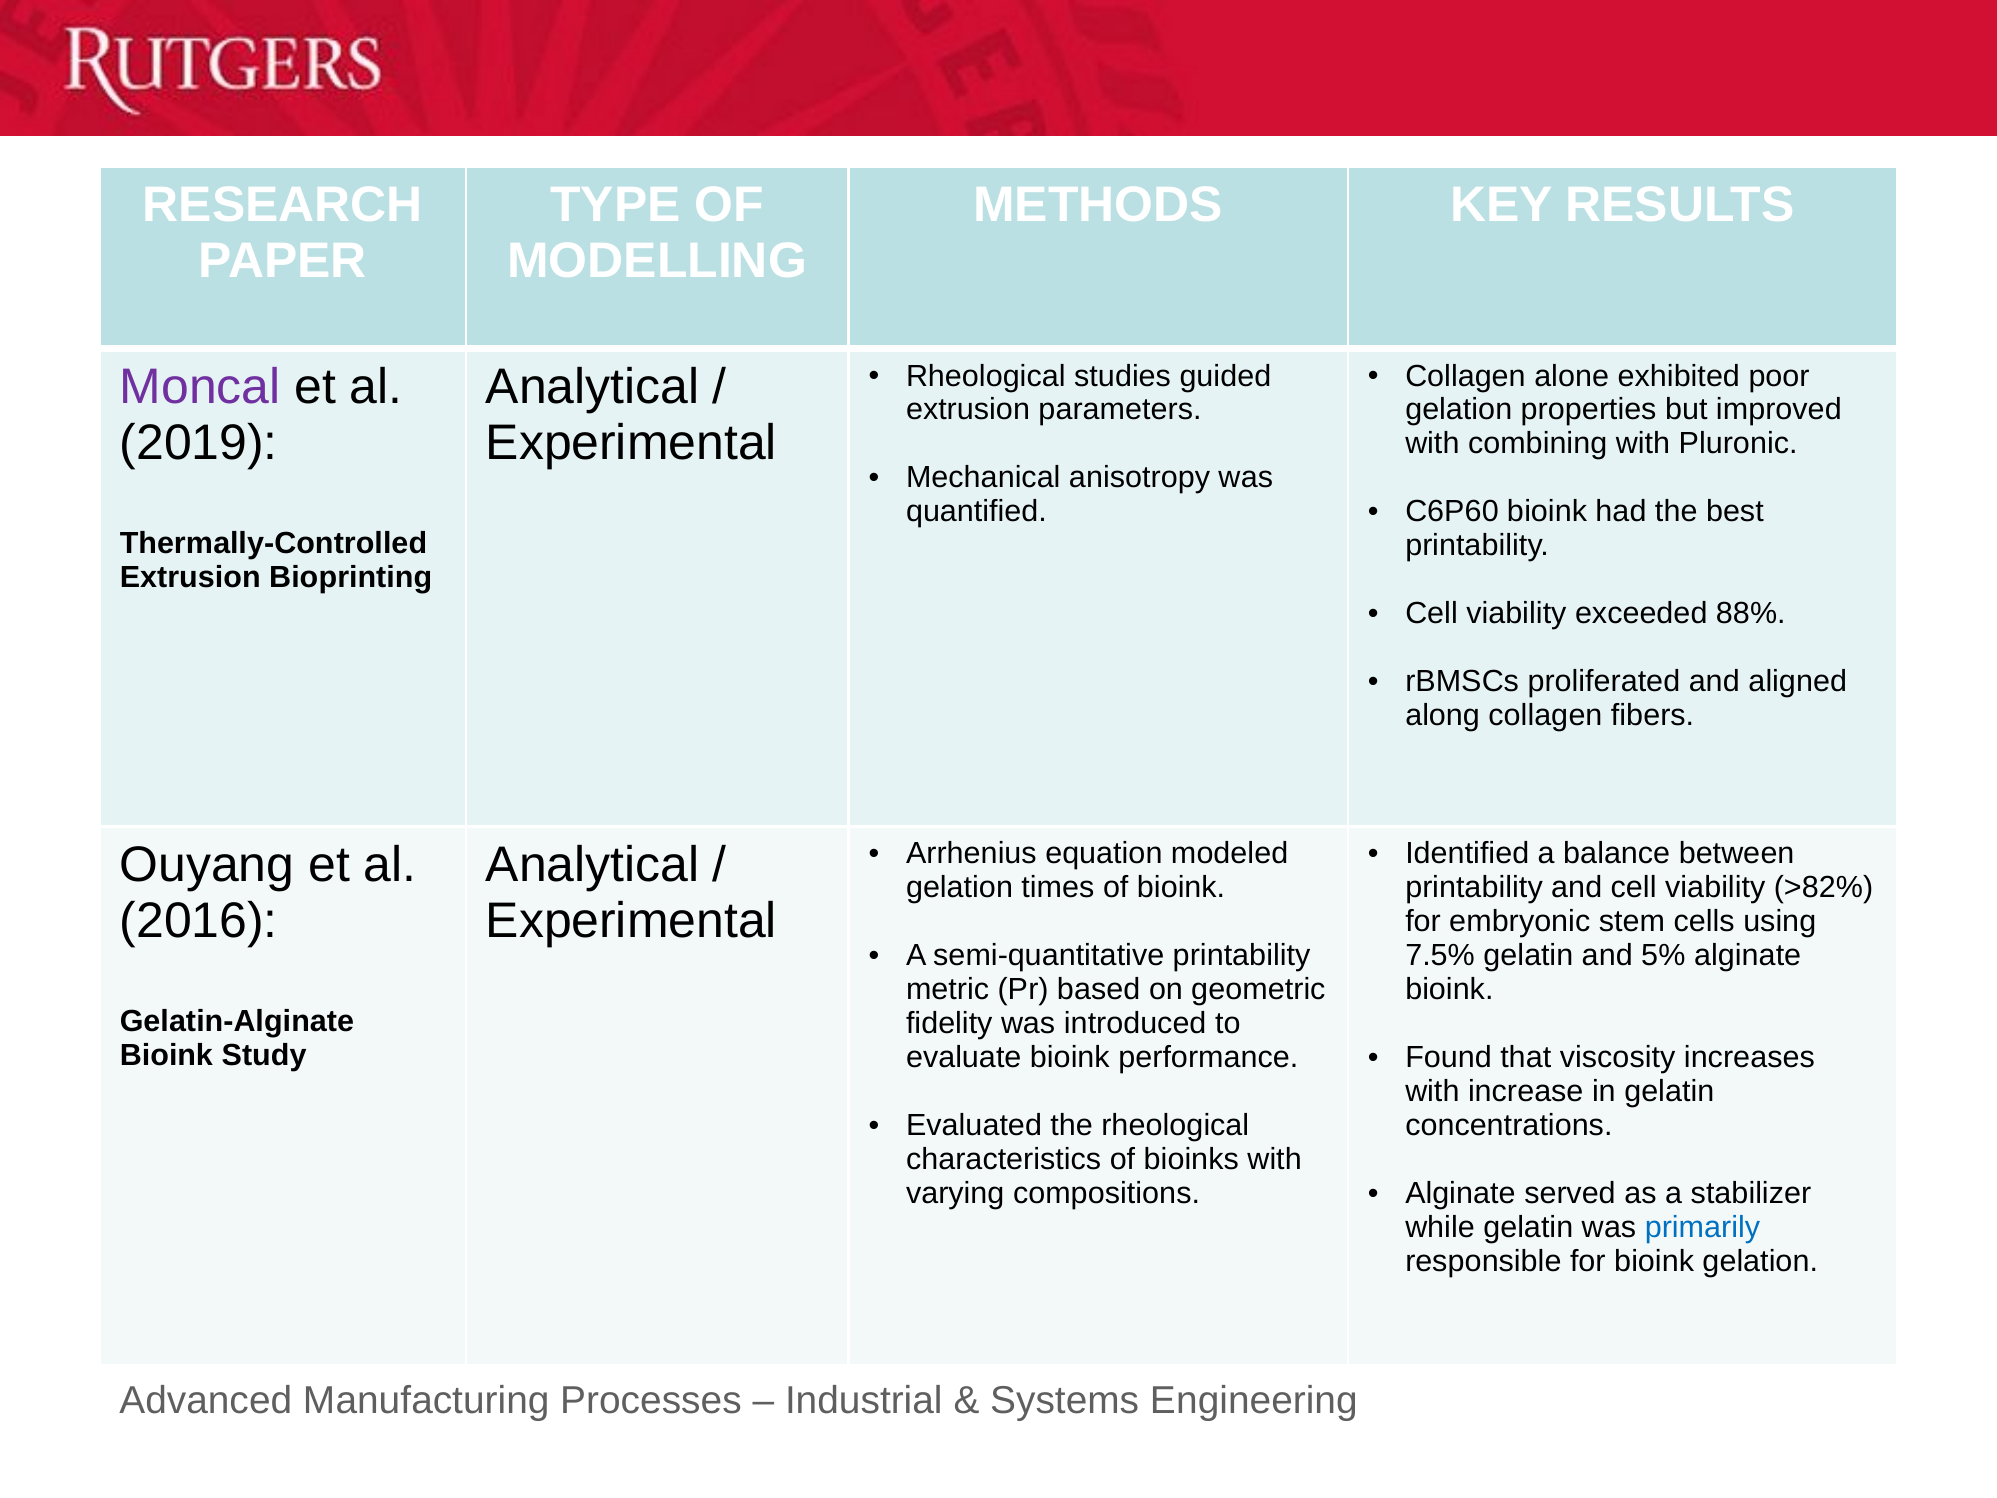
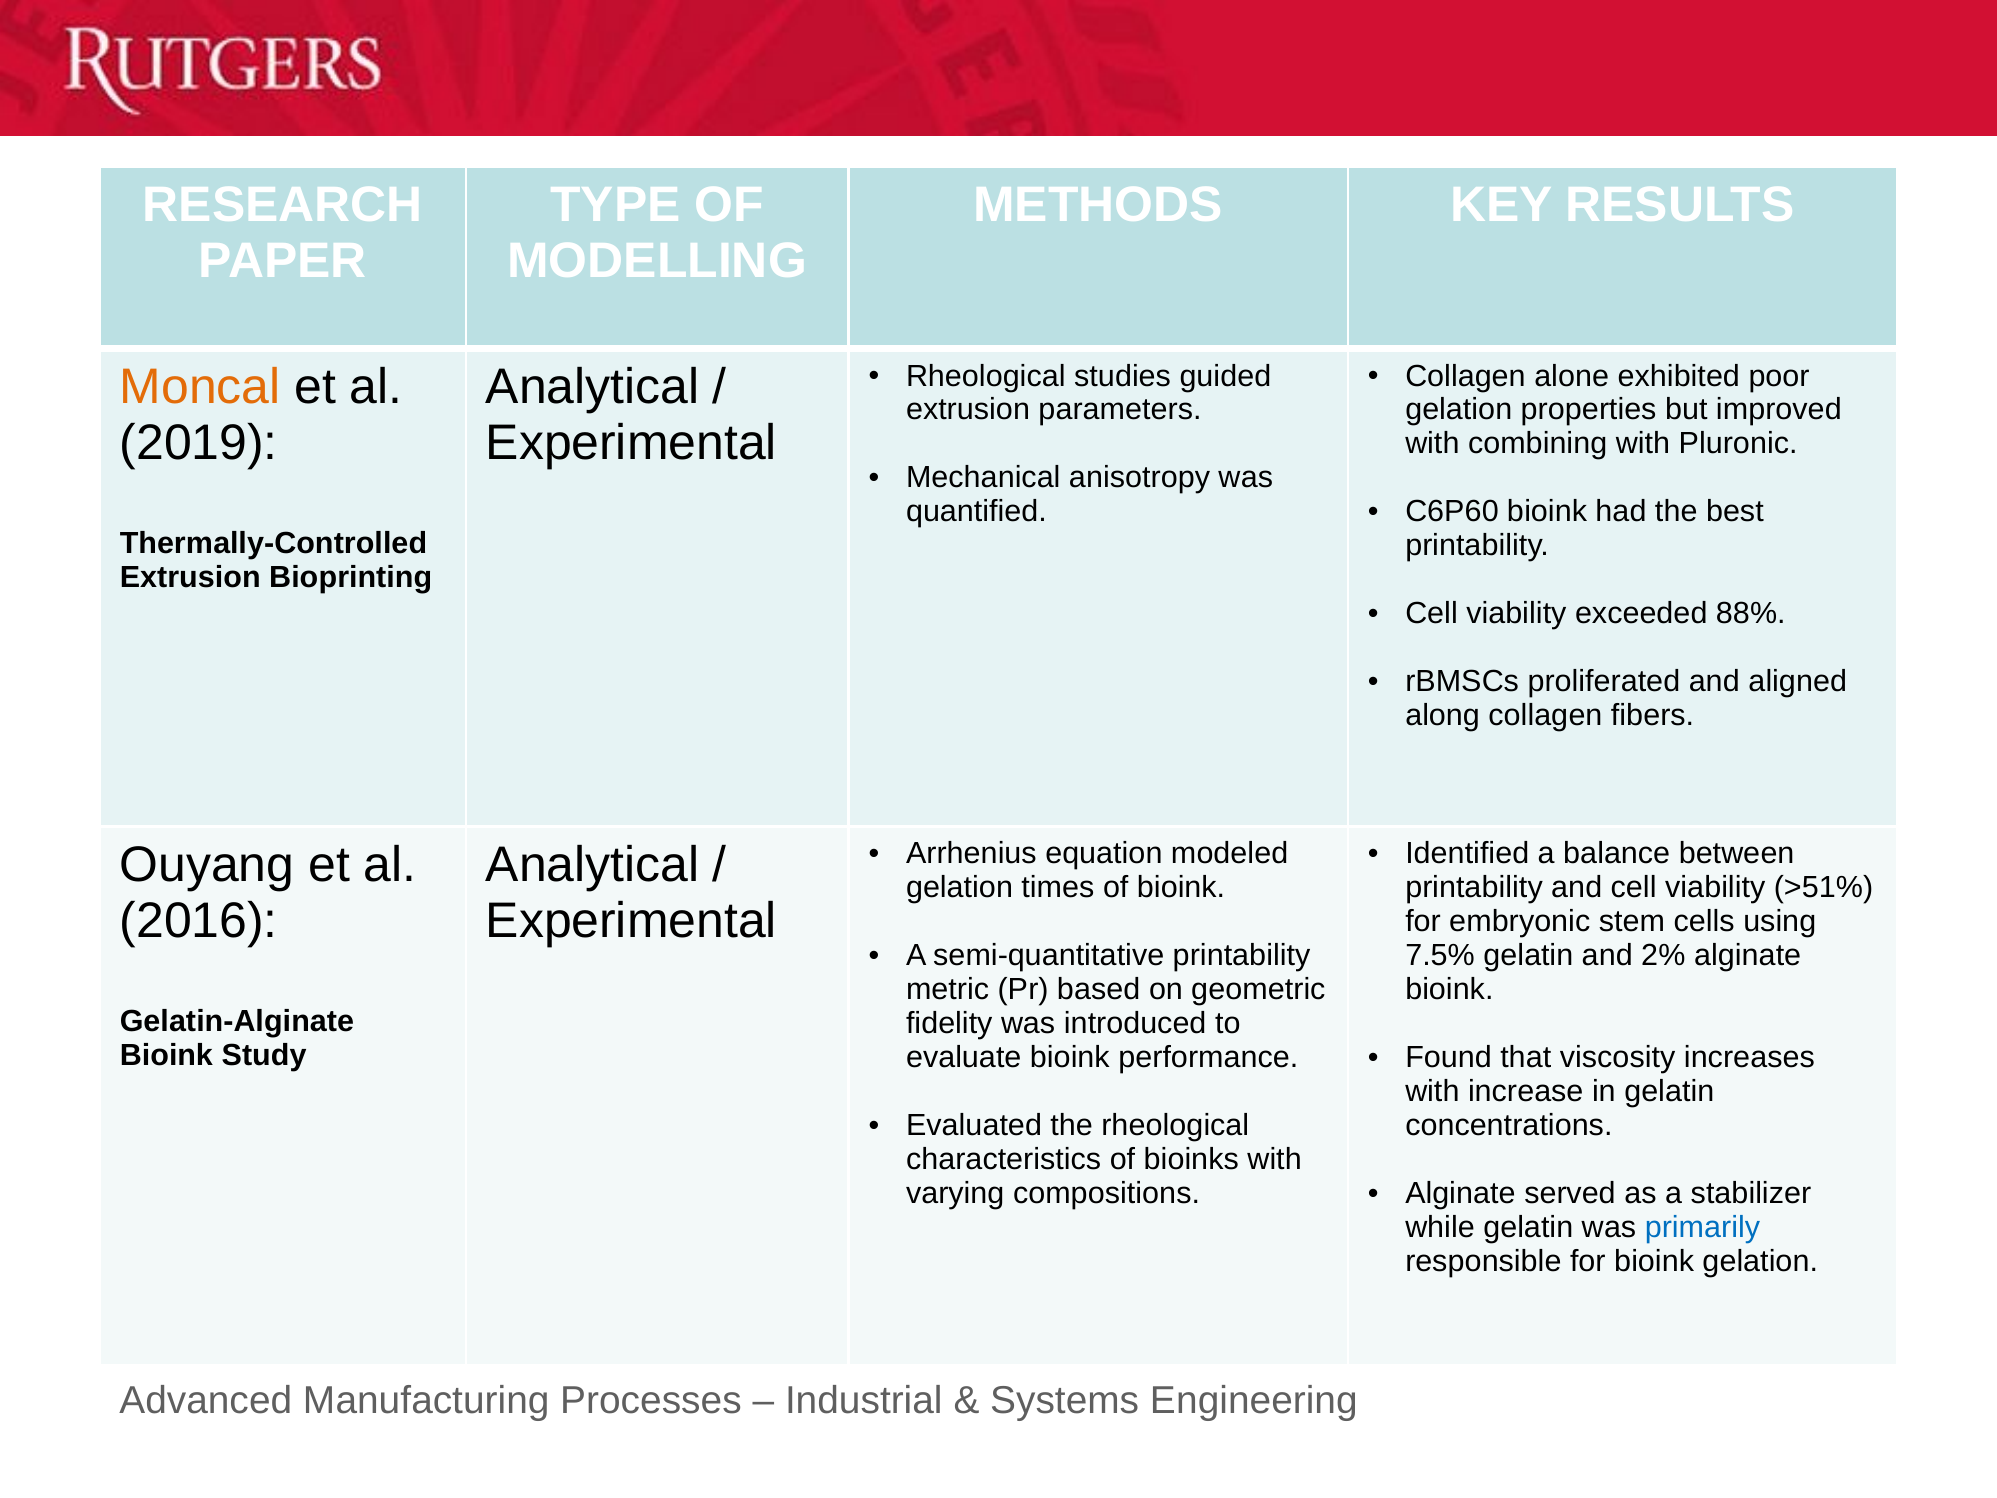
Moncal colour: purple -> orange (200, 387)
>82%: >82% -> >51% (1824, 888)
5%: 5% -> 2% (1663, 956)
